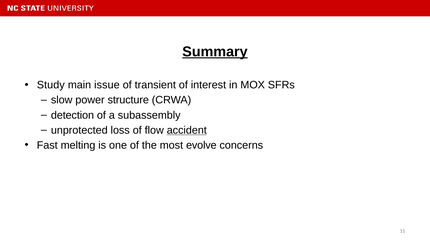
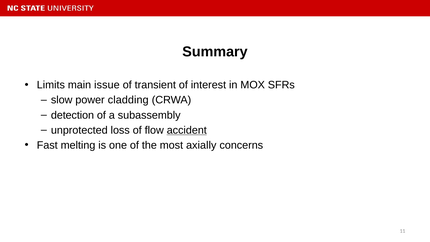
Summary underline: present -> none (215, 52)
Study: Study -> Limits (51, 85)
structure: structure -> cladding (128, 100)
evolve: evolve -> axially (201, 145)
